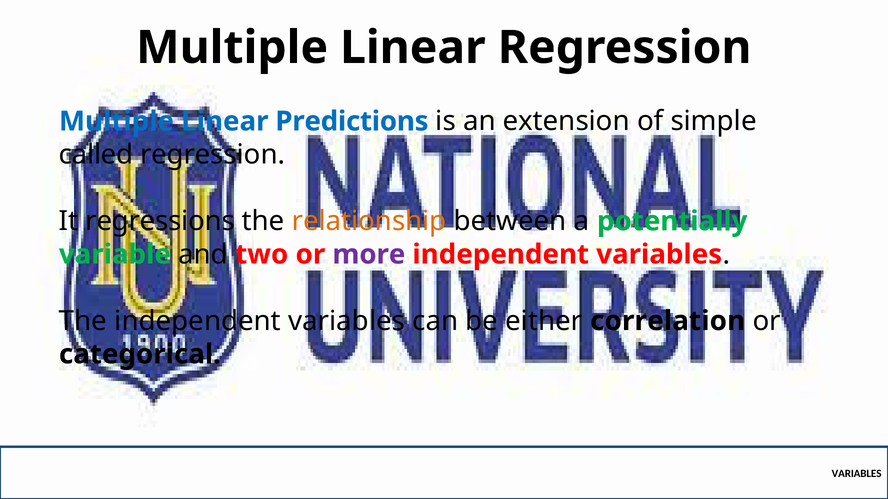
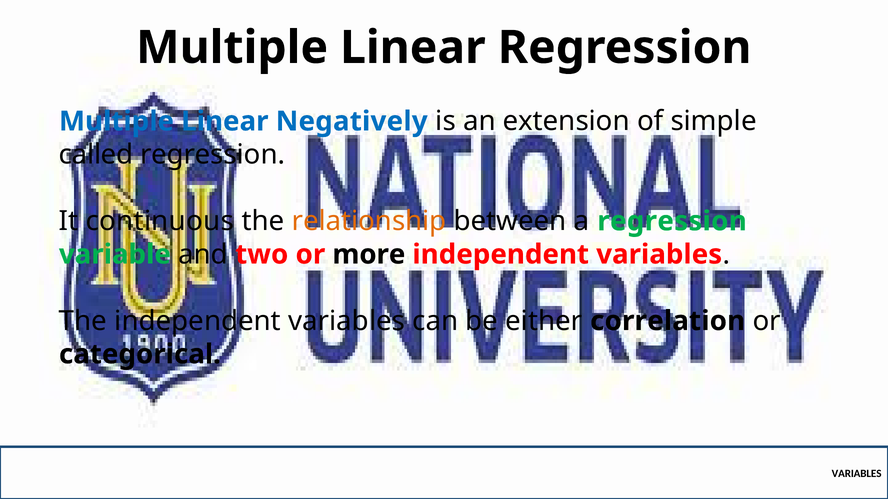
Predictions: Predictions -> Negatively (352, 121)
regressions: regressions -> continuous (160, 221)
a potentially: potentially -> regression (672, 221)
more colour: purple -> black (369, 255)
